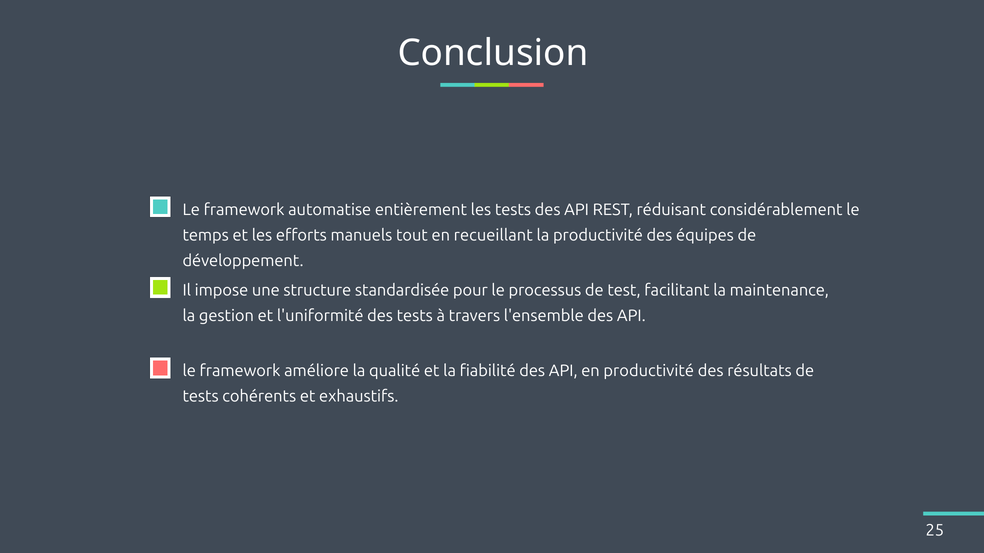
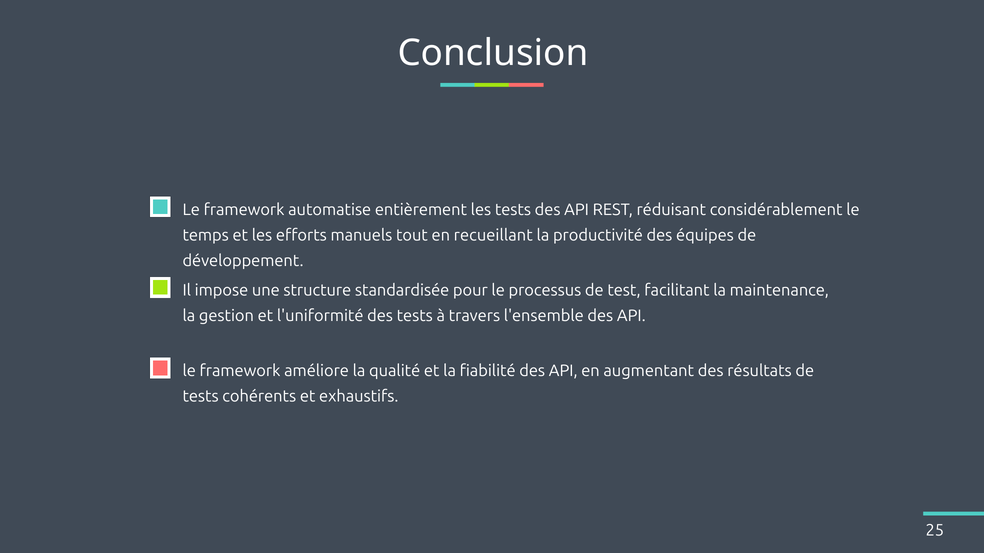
en productivité: productivité -> augmentant (649, 371)
